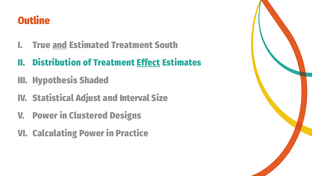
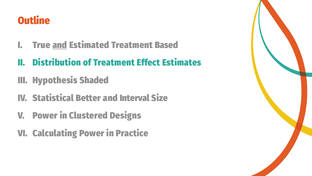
South: South -> Based (166, 45)
Effect underline: present -> none (148, 63)
Adjust: Adjust -> Better (88, 98)
